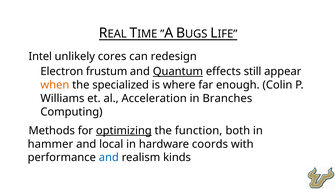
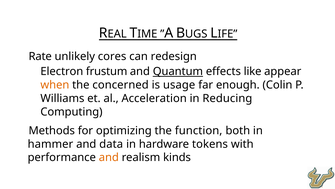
Intel: Intel -> Rate (40, 56)
still: still -> like (253, 71)
specialized: specialized -> concerned (121, 85)
where: where -> usage (179, 85)
Branches: Branches -> Reducing (227, 98)
optimizing underline: present -> none (124, 130)
local: local -> data (111, 144)
coords: coords -> tokens (210, 144)
and colour: blue -> orange (109, 157)
